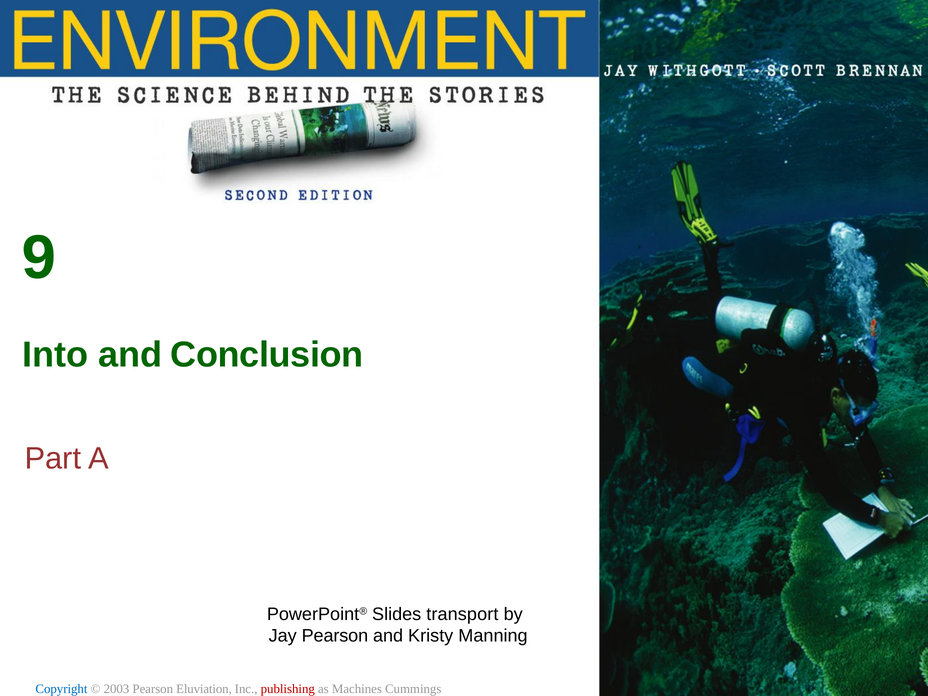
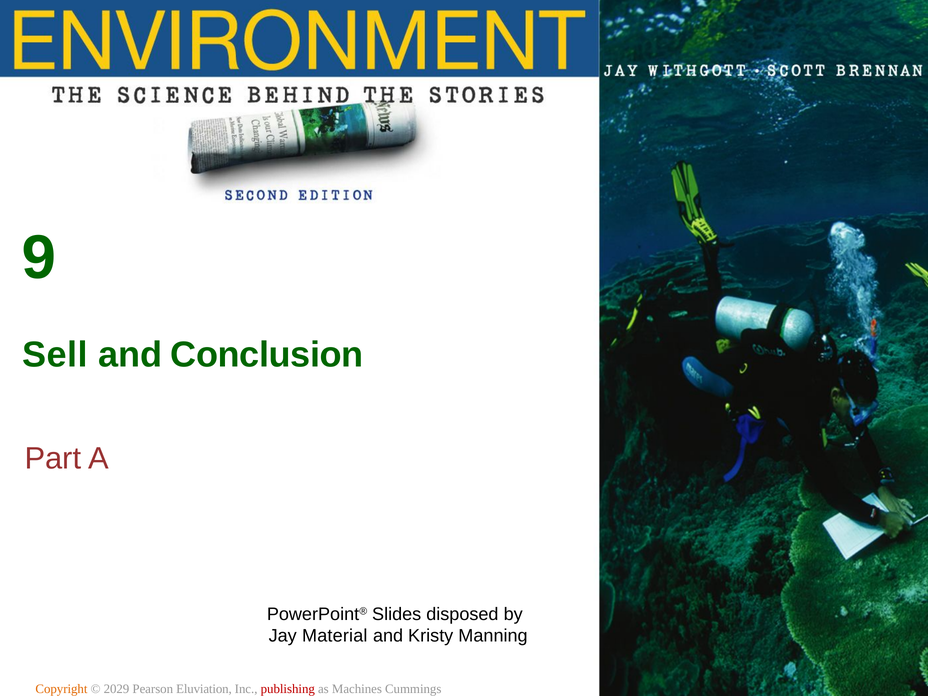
Into: Into -> Sell (55, 355)
transport: transport -> disposed (462, 614)
Jay Pearson: Pearson -> Material (335, 636)
Copyright colour: blue -> orange (61, 689)
2003: 2003 -> 2029 (116, 689)
